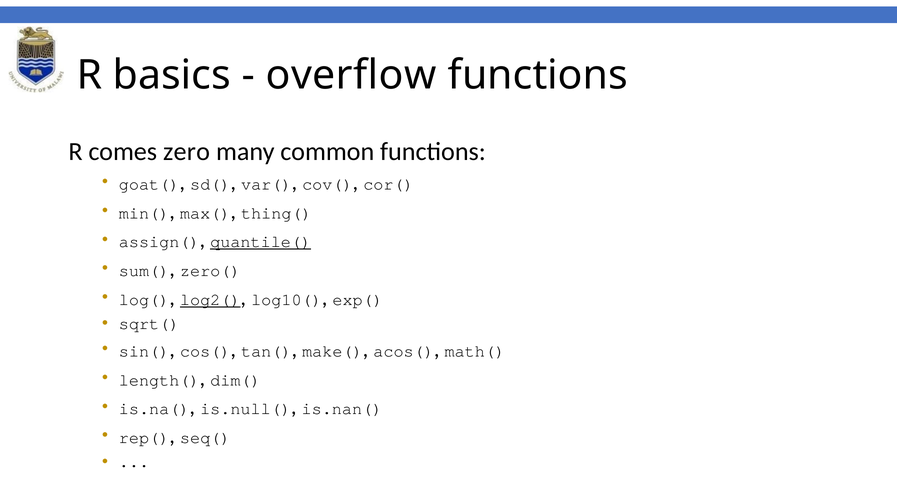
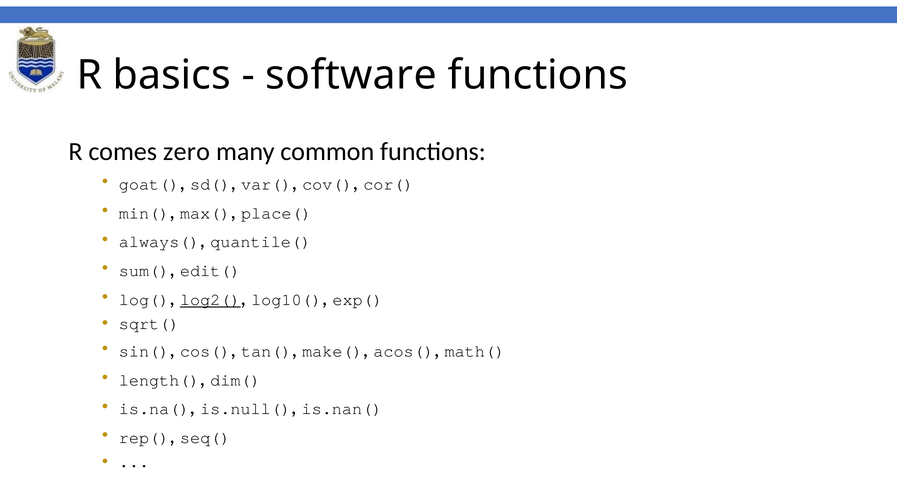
overflow: overflow -> software (351, 75)
thing(: thing( -> place( (276, 213)
assign(: assign( -> always( (159, 242)
quantile( underline: present -> none (261, 242)
zero(: zero( -> edit( (210, 271)
